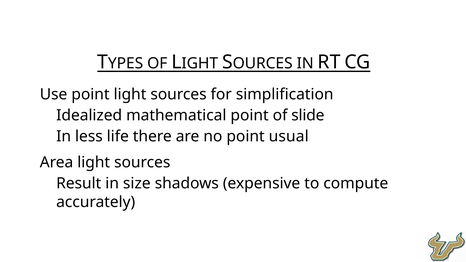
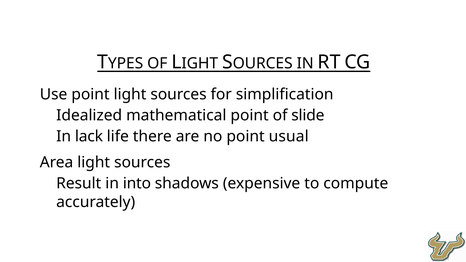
less: less -> lack (89, 137)
size: size -> into (137, 184)
